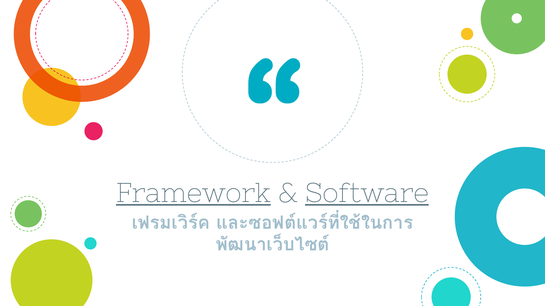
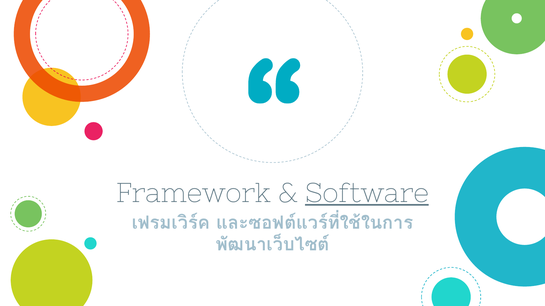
Framework underline: present -> none (193, 194)
